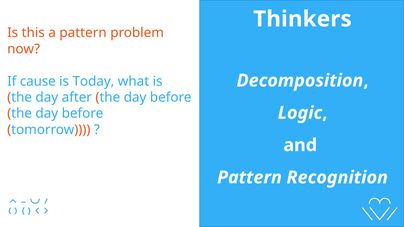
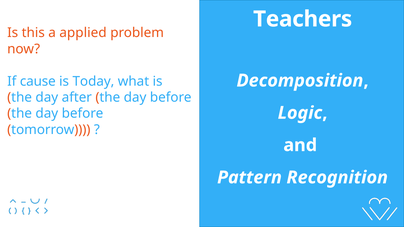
Thinkers: Thinkers -> Teachers (303, 19)
a pattern: pattern -> applied (83, 33)
